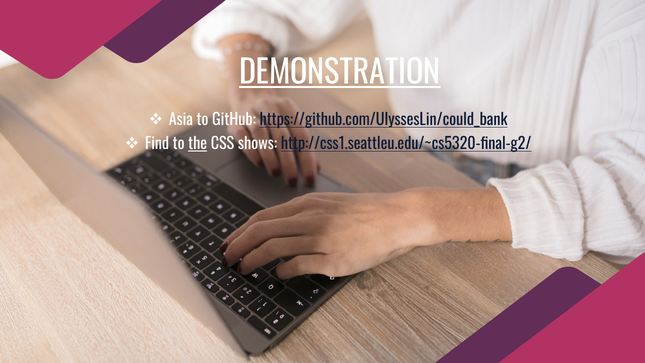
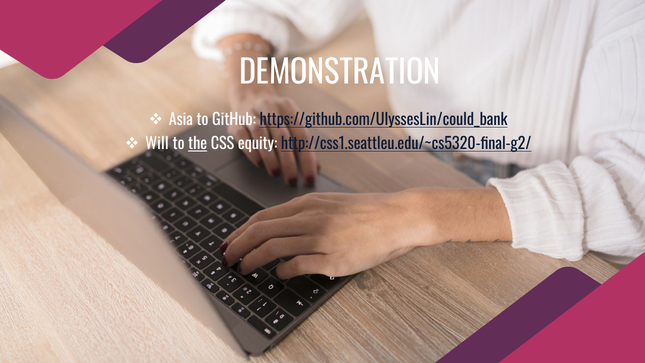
DEMONSTRATION underline: present -> none (340, 73)
Find: Find -> Will (157, 144)
shows: shows -> equity (258, 144)
